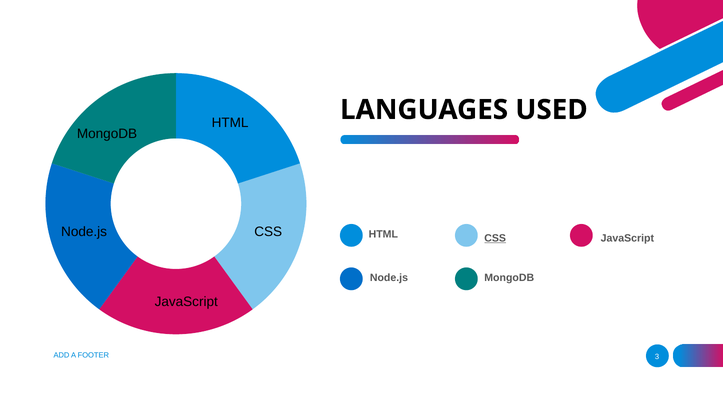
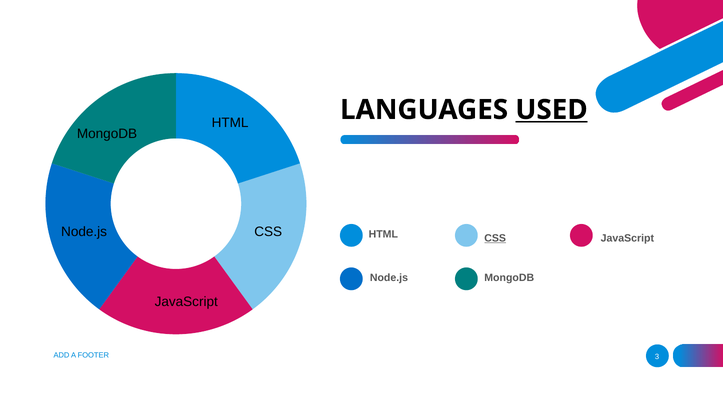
USED underline: none -> present (551, 110)
